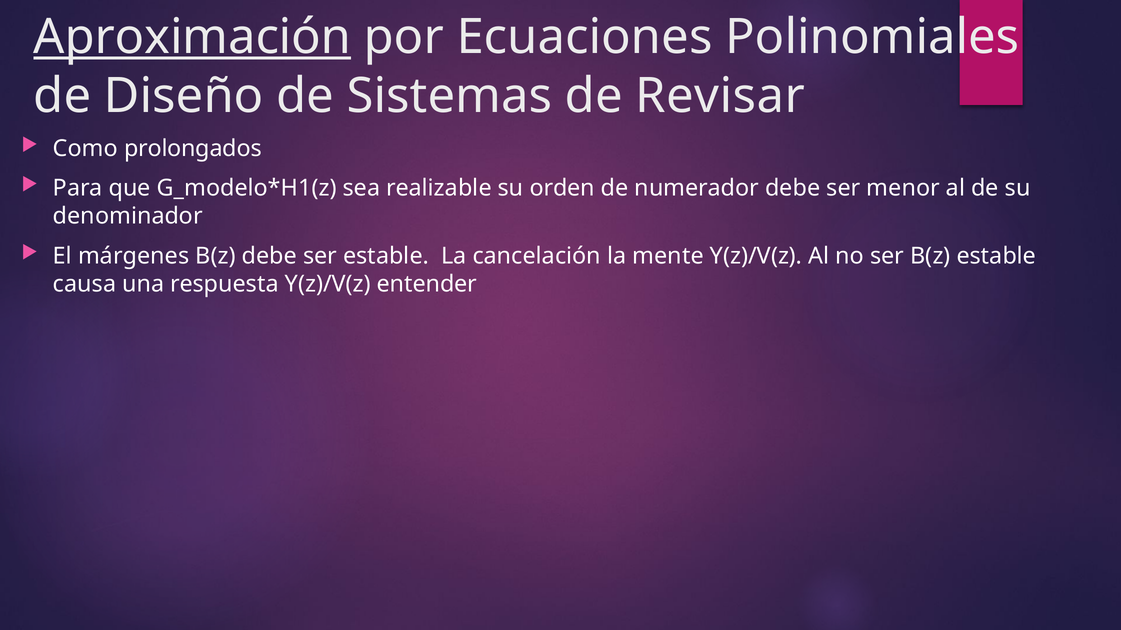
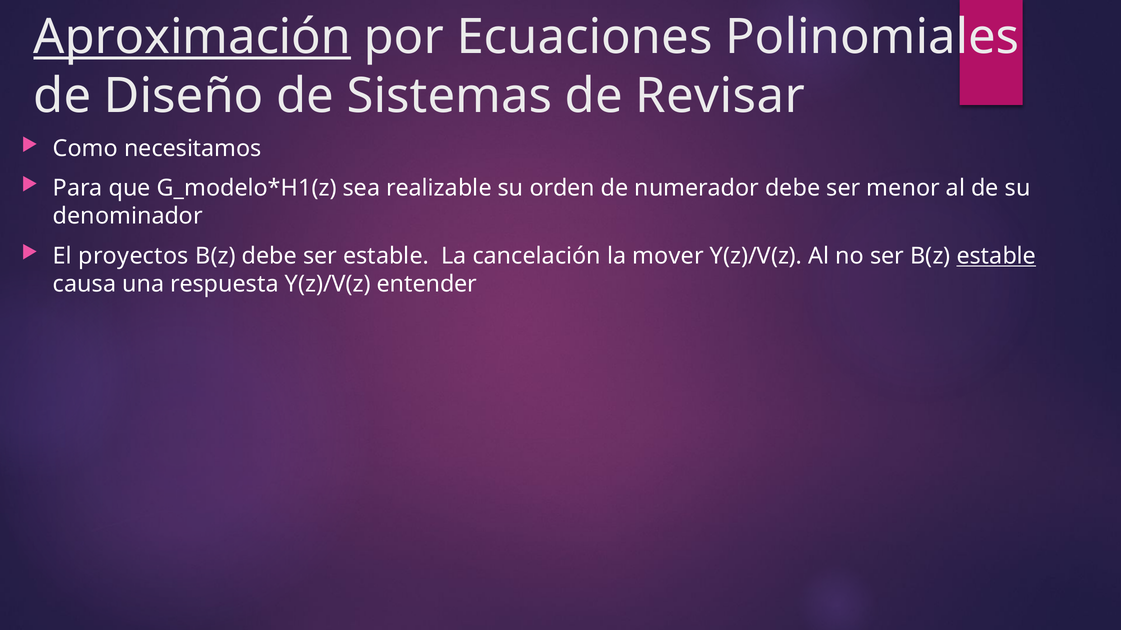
prolongados: prolongados -> necesitamos (193, 149)
márgenes: márgenes -> proyectos (134, 256)
mente: mente -> mover (668, 256)
estable underline: none -> present (996, 256)
